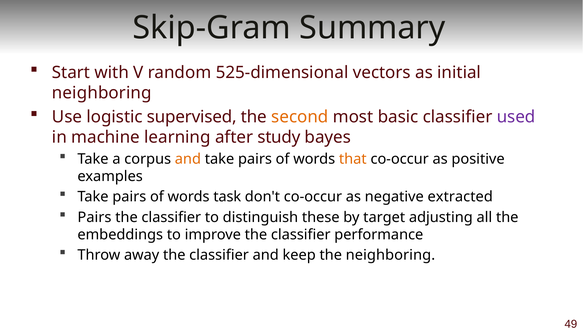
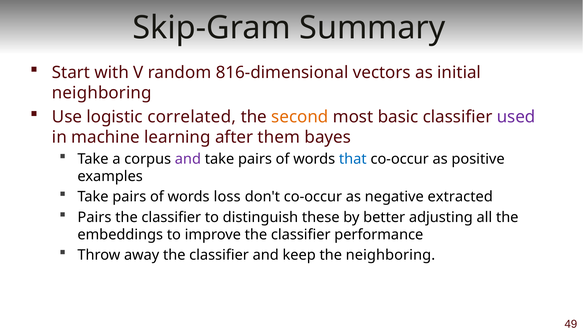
525-dimensional: 525-dimensional -> 816-dimensional (282, 73)
supervised: supervised -> correlated (192, 117)
study: study -> them (279, 137)
and colour: orange -> purple (188, 159)
that colour: orange -> blue (353, 159)
task: task -> loss (227, 197)
target: target -> better (384, 217)
